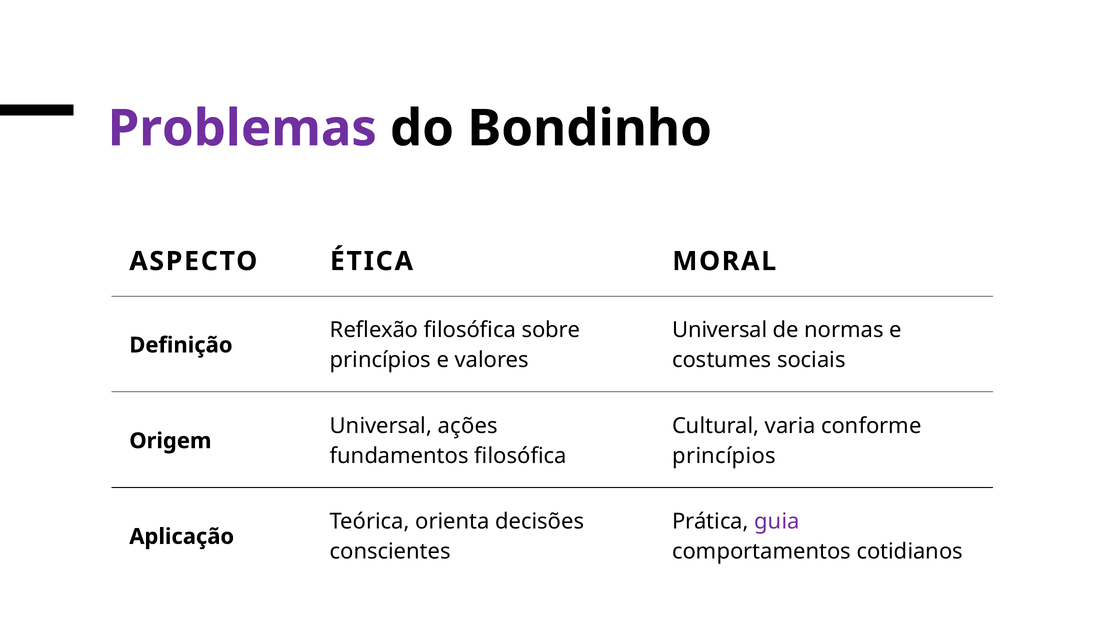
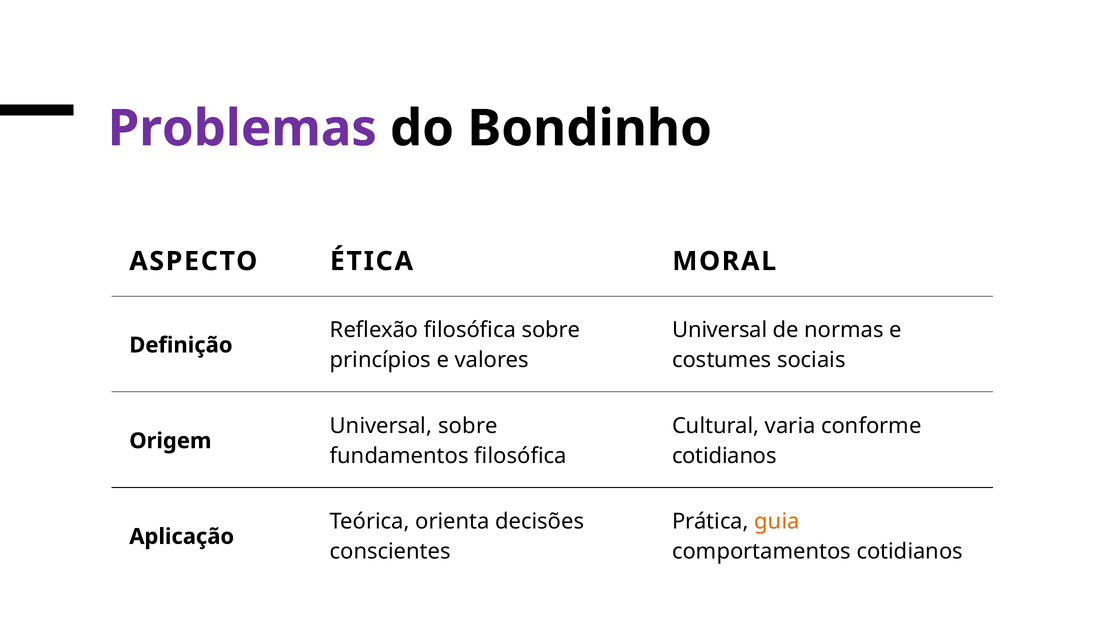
Universal ações: ações -> sobre (468, 426)
princípios: princípios -> cotidianos (724, 456)
guia colour: purple -> orange (777, 522)
